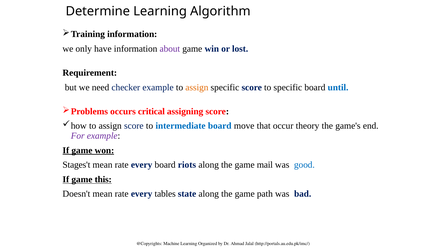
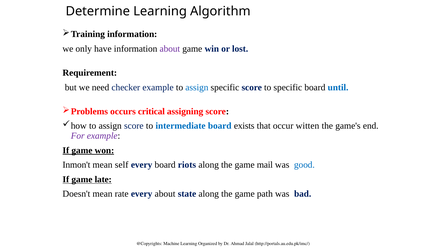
assign colour: orange -> blue (197, 87)
move: move -> exists (244, 126)
theory: theory -> witten (308, 126)
Stages't: Stages't -> Inmon't (76, 165)
rate: rate -> self (122, 165)
this: this -> late (103, 179)
every tables: tables -> about (165, 194)
